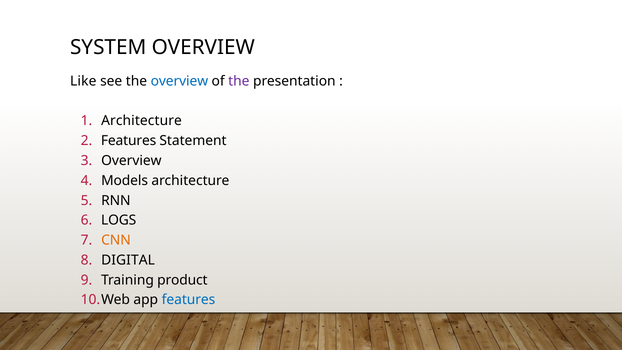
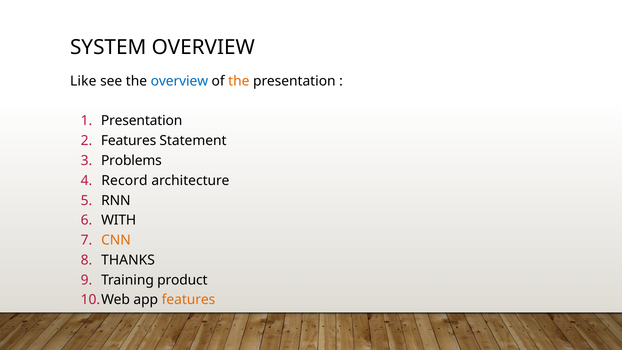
the colour: purple -> orange (239, 81)
Architecture: Architecture -> Presentation (142, 121)
Overview: Overview -> Problems (131, 161)
Models: Models -> Record (124, 180)
LOGS: LOGS -> WITH (119, 220)
DIGITAL: DIGITAL -> THANKS (128, 260)
features colour: blue -> orange (189, 300)
